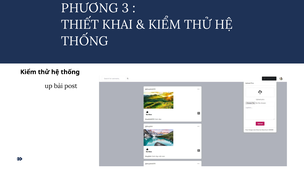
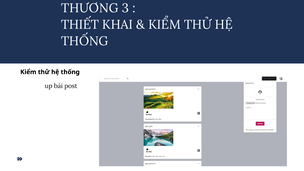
PHƯƠNG: PHƯƠNG -> THƯƠNG (90, 8)
